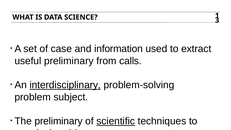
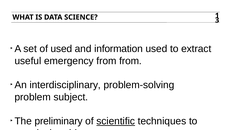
of case: case -> used (61, 49)
useful preliminary: preliminary -> emergency (69, 61)
from calls: calls -> from (130, 61)
interdisciplinary underline: present -> none (65, 85)
